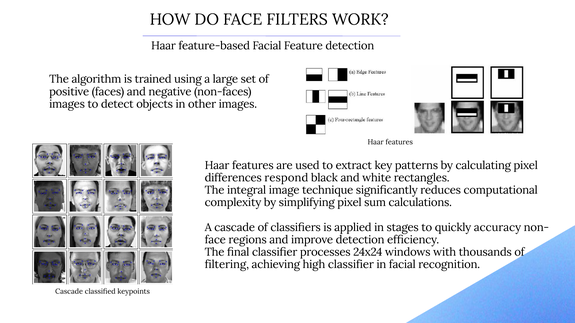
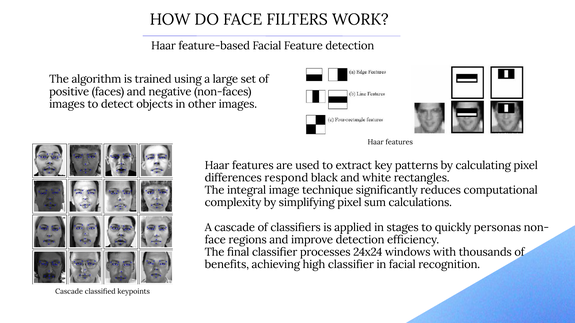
accuracy: accuracy -> personas (497, 228)
filtering: filtering -> benefits (227, 265)
